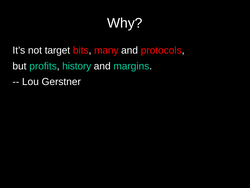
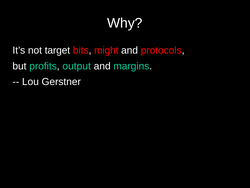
many: many -> might (106, 50)
history: history -> output (77, 66)
